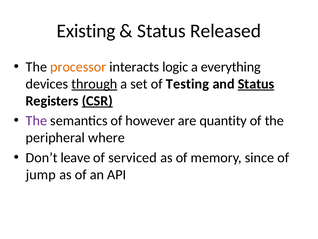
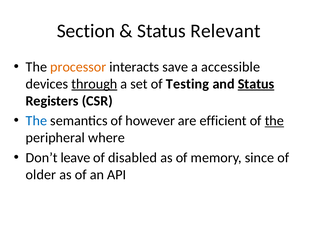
Existing: Existing -> Section (86, 31)
Released: Released -> Relevant (225, 31)
logic: logic -> save (175, 67)
everything: everything -> accessible (231, 67)
CSR underline: present -> none (97, 101)
The colour: purple -> blue (36, 120)
quantity: quantity -> efficient (223, 120)
the underline: none -> present (274, 120)
serviced: serviced -> disabled (133, 157)
jump: jump -> older (41, 174)
